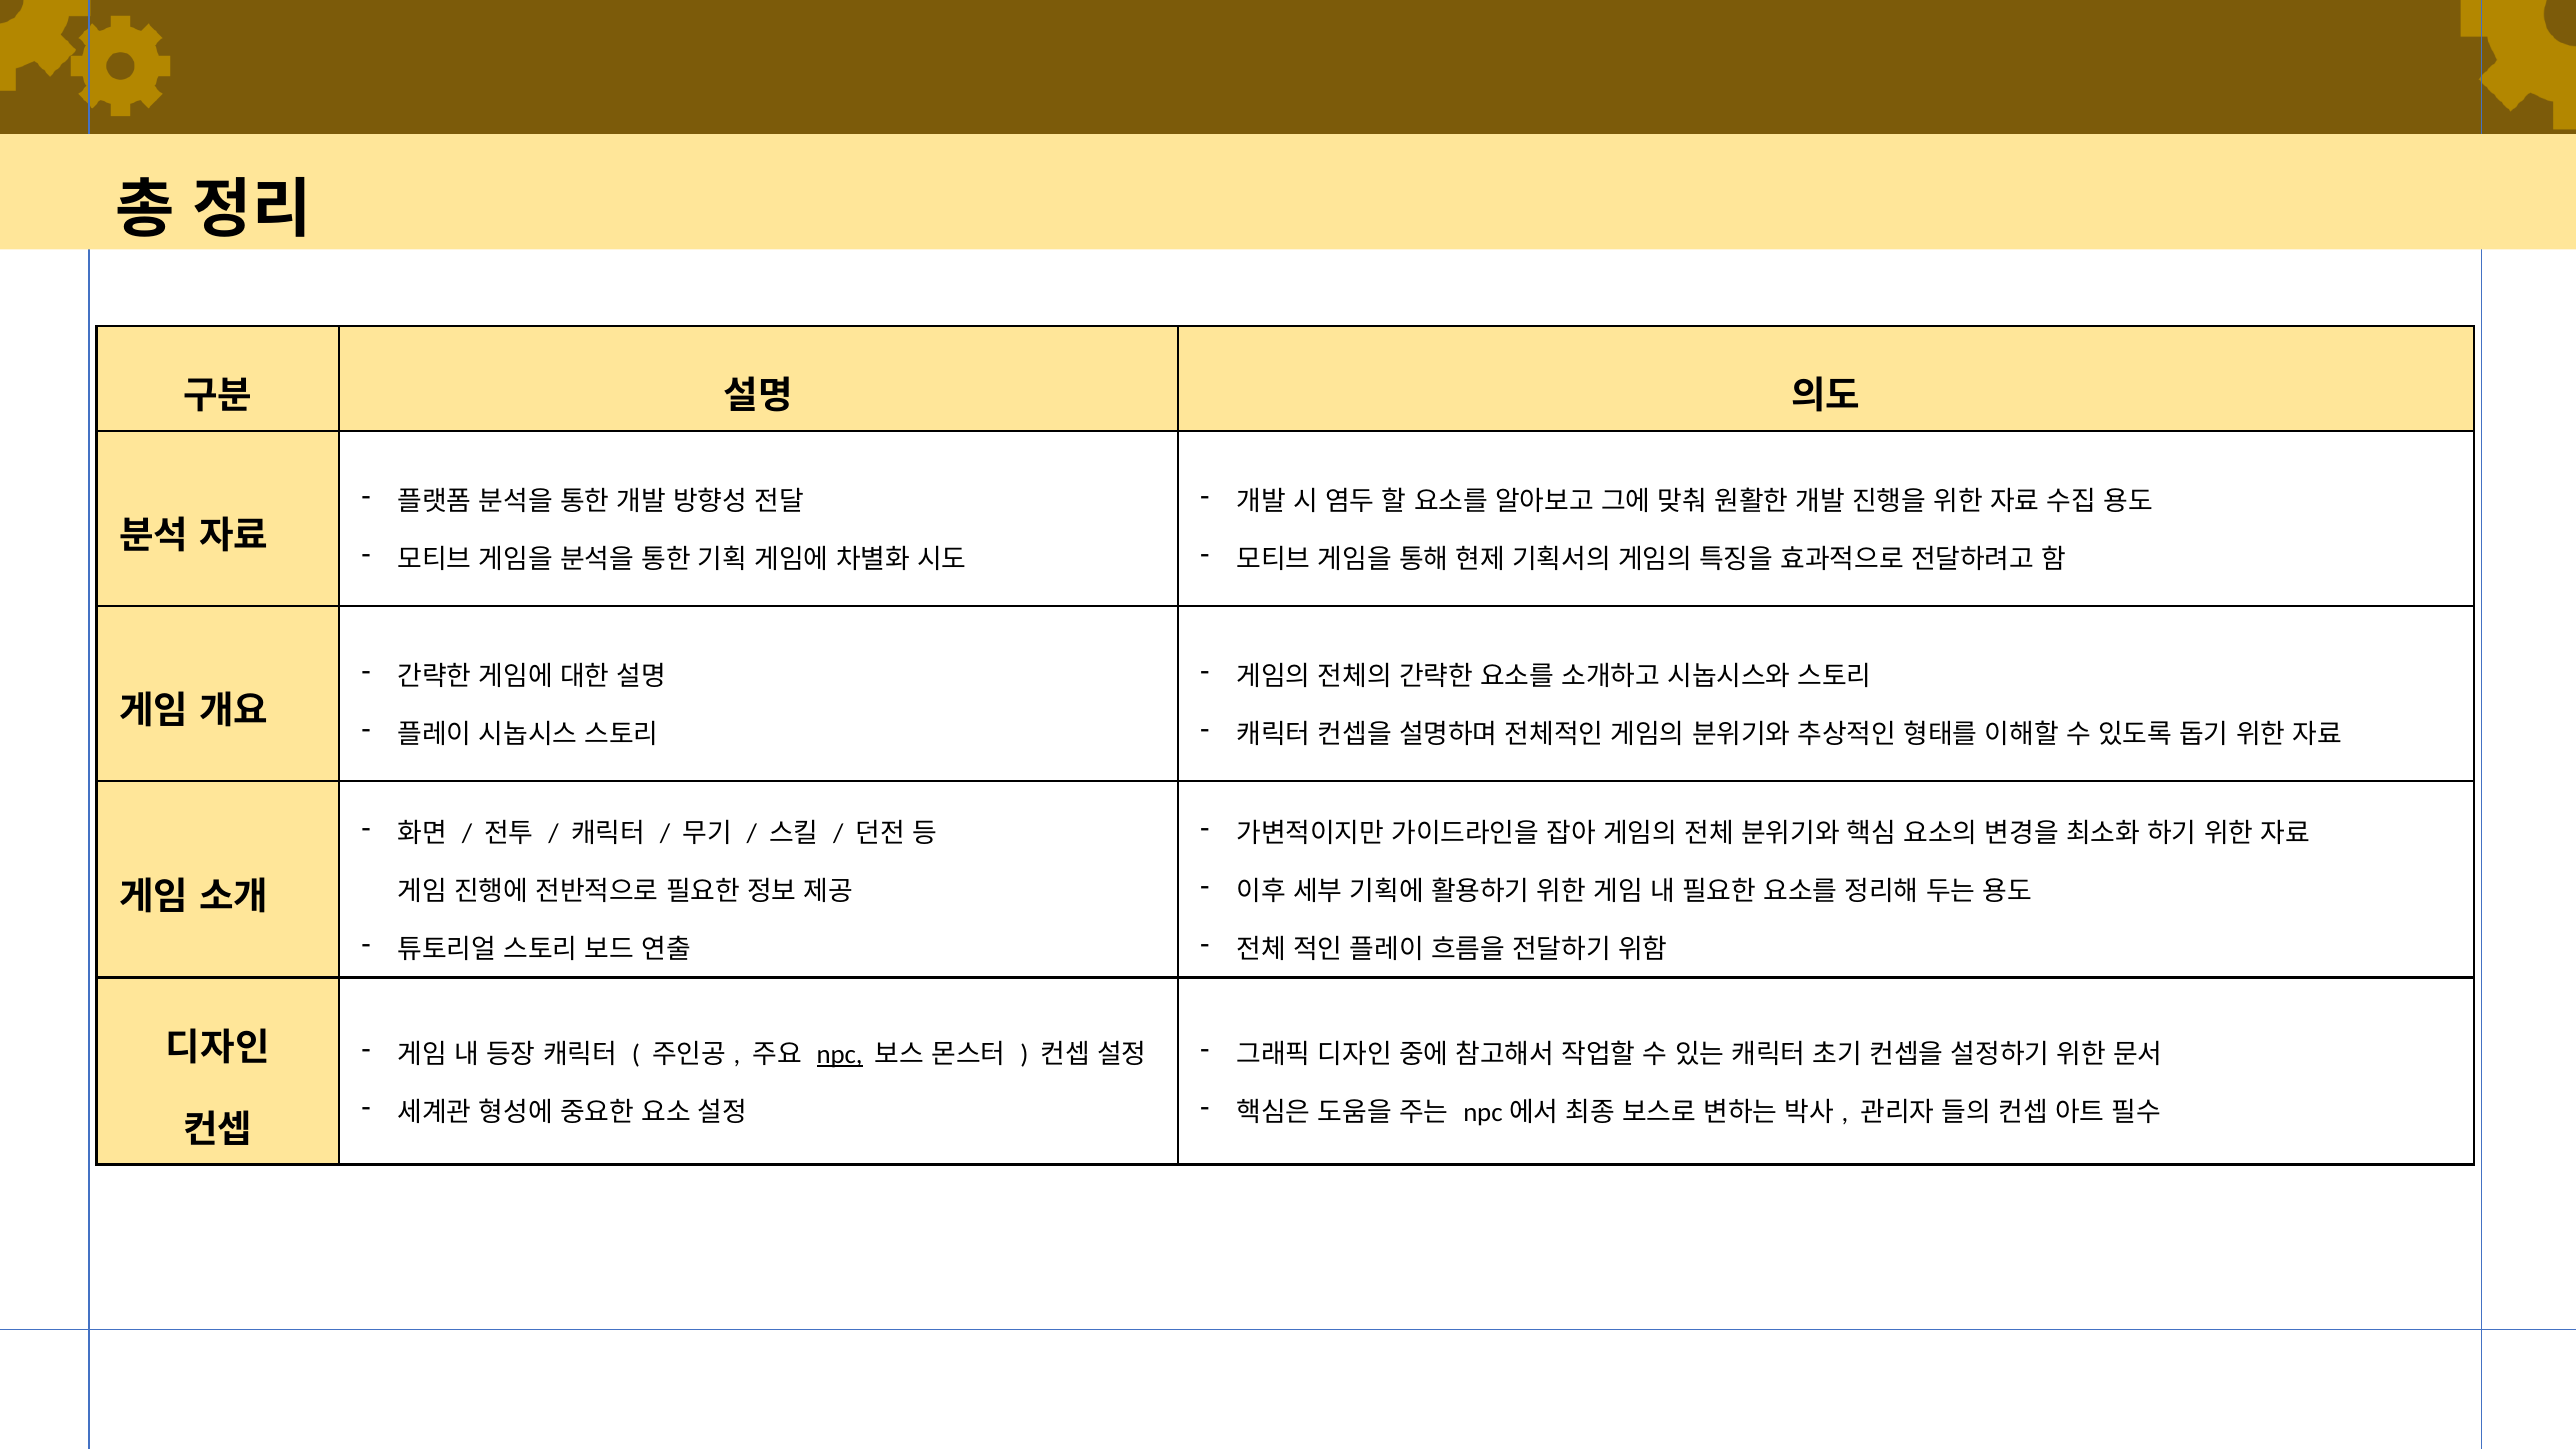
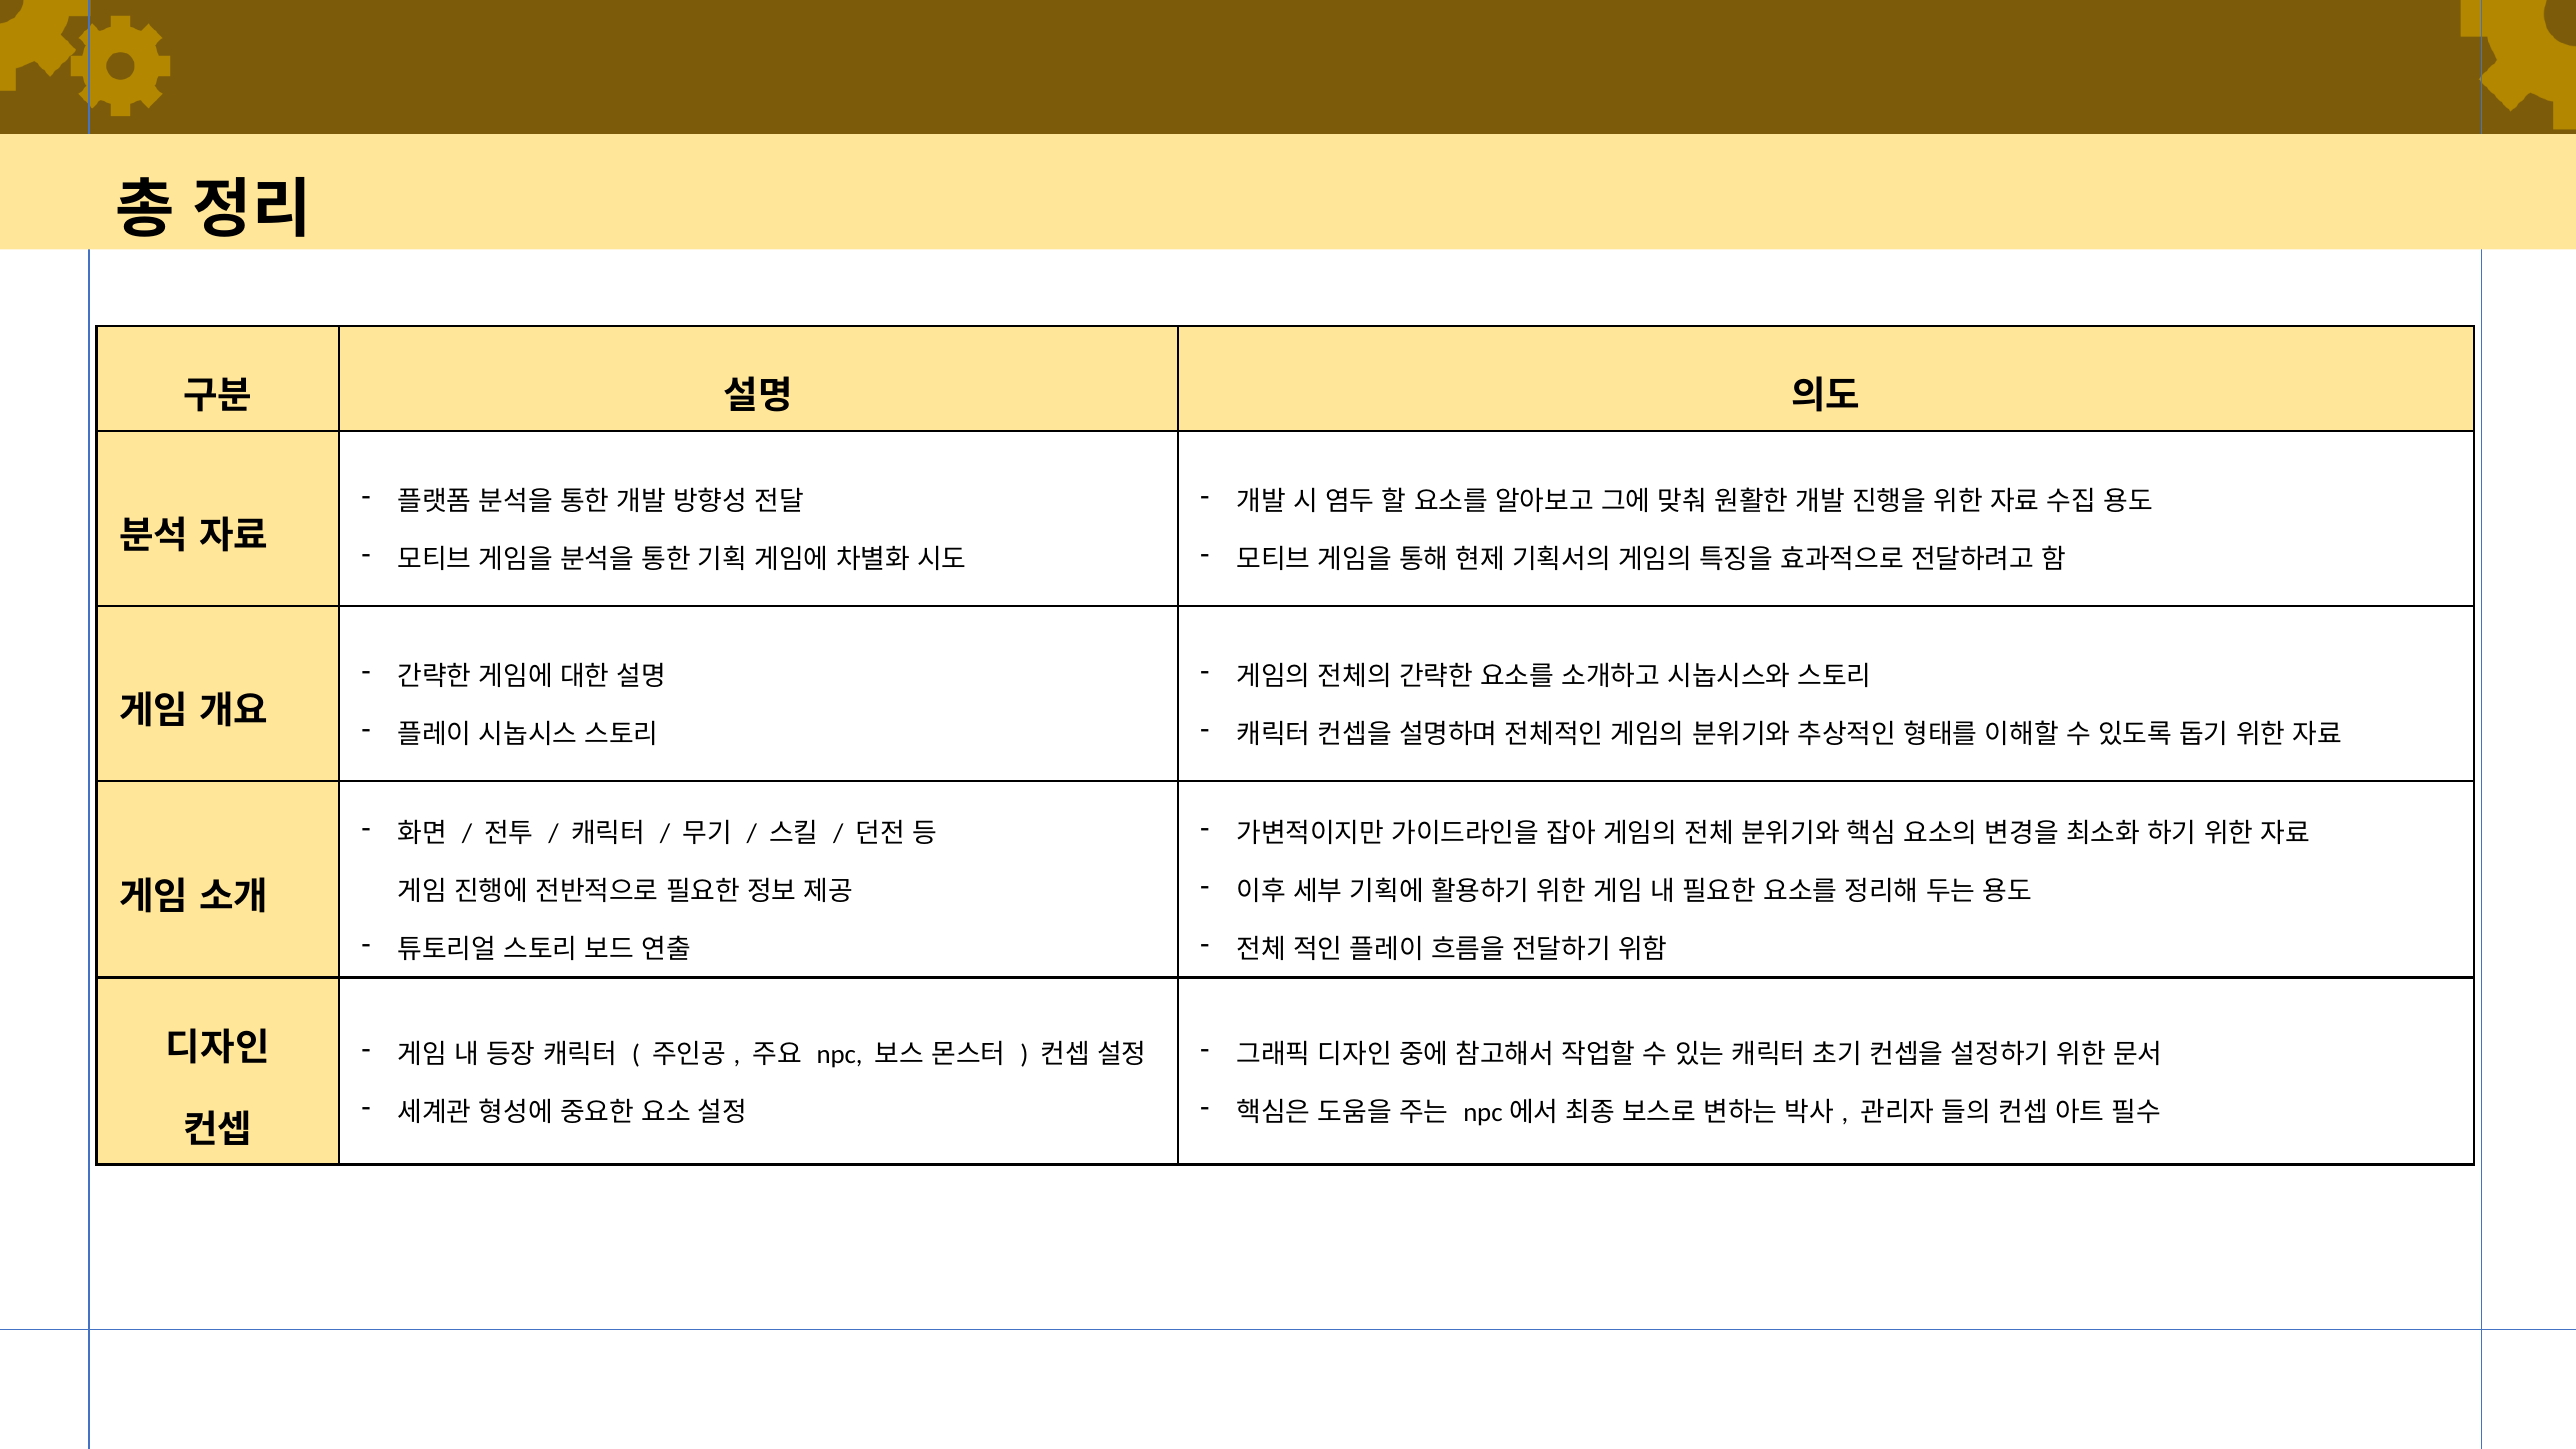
npc underline: present -> none (840, 1054)
